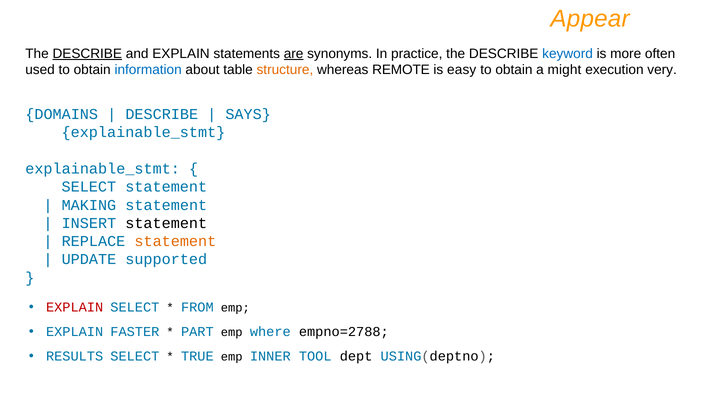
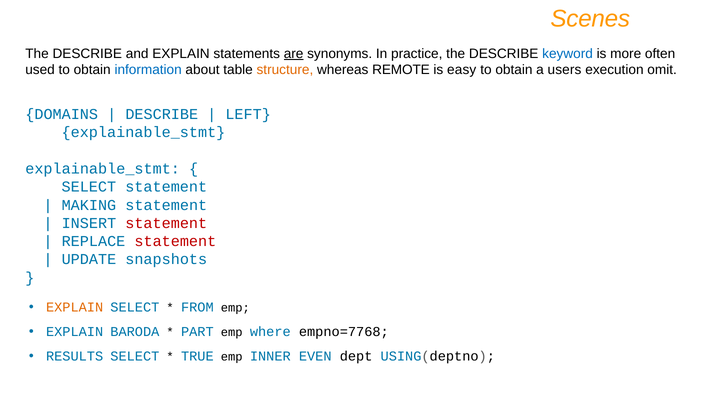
Appear: Appear -> Scenes (590, 19)
DESCRIBE underline: present -> none (87, 54)
might: might -> users (564, 70)
very: very -> omit (662, 70)
SAYS: SAYS -> LEFT (248, 114)
statement colour: black -> red (166, 223)
statement colour: orange -> red (175, 242)
supported: supported -> snapshots (166, 260)
EXPLAIN colour: red -> orange (75, 308)
FASTER: FASTER -> BARODA (135, 332)
empno=2788: empno=2788 -> empno=7768 (344, 332)
TOOL: TOOL -> EVEN (315, 357)
